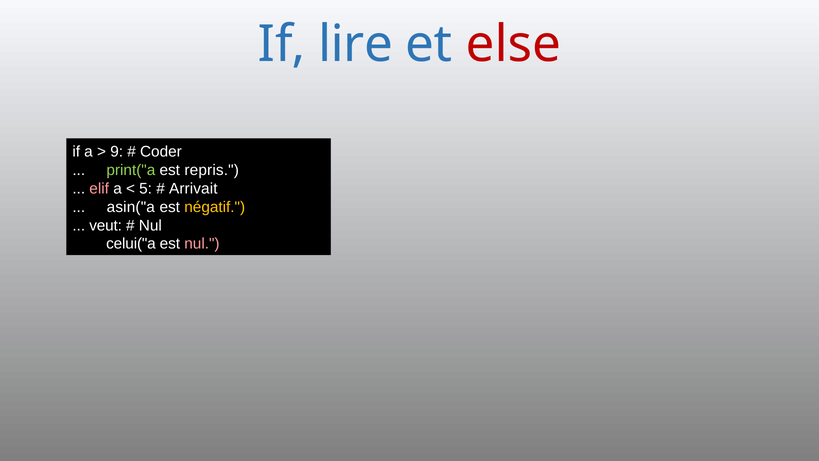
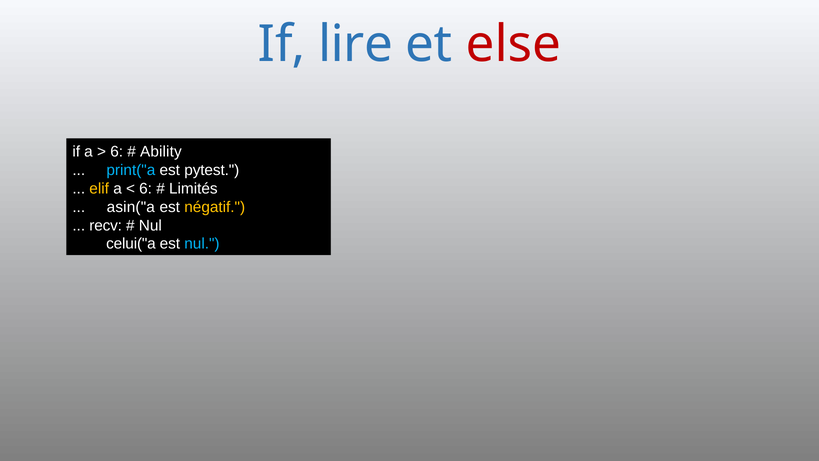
9: 9 -> 6 (117, 152)
Coder: Coder -> Ability (161, 152)
print("a colour: light green -> light blue (131, 170)
repris: repris -> pytest (212, 170)
elif colour: pink -> yellow (99, 188)
5: 5 -> 6 (146, 188)
Arrivait: Arrivait -> Limités (193, 188)
veut: veut -> recv (106, 225)
nul colour: pink -> light blue (202, 244)
